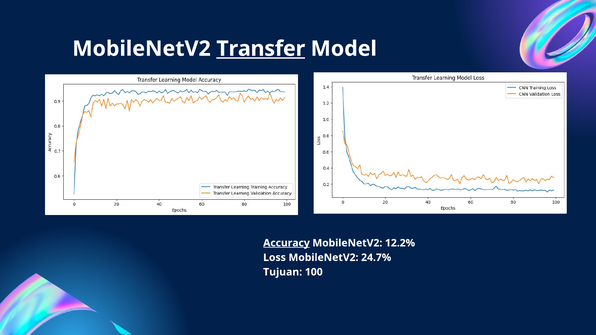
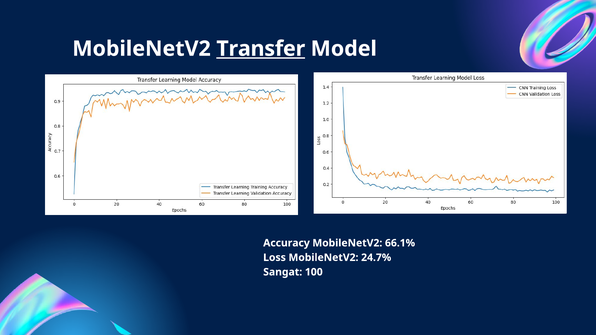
Accuracy underline: present -> none (286, 243)
12.2%: 12.2% -> 66.1% (400, 243)
Tujuan: Tujuan -> Sangat (283, 272)
